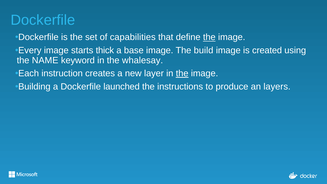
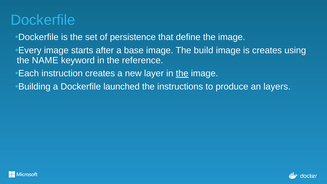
capabilities: capabilities -> persistence (133, 37)
the underline: present -> none (209, 37)
thick: thick -> after (105, 50)
is created: created -> creates (267, 50)
whalesay: whalesay -> reference (143, 60)
